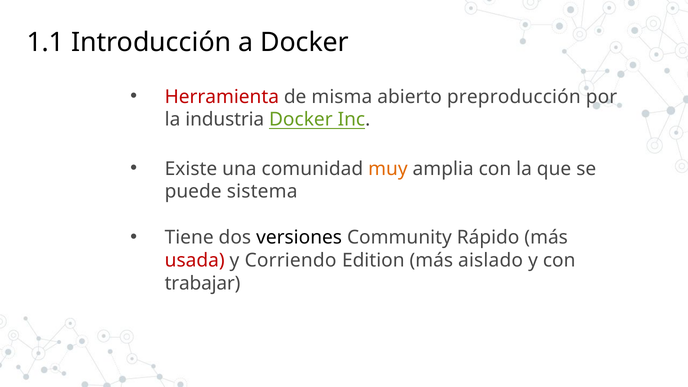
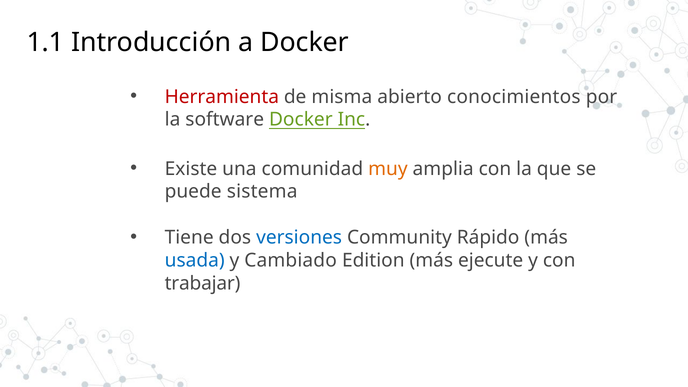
preproducción: preproducción -> conocimientos (514, 97)
industria: industria -> software (225, 120)
versiones colour: black -> blue (299, 238)
usada colour: red -> blue (195, 261)
Corriendo: Corriendo -> Cambiado (291, 261)
aislado: aislado -> ejecute (491, 261)
